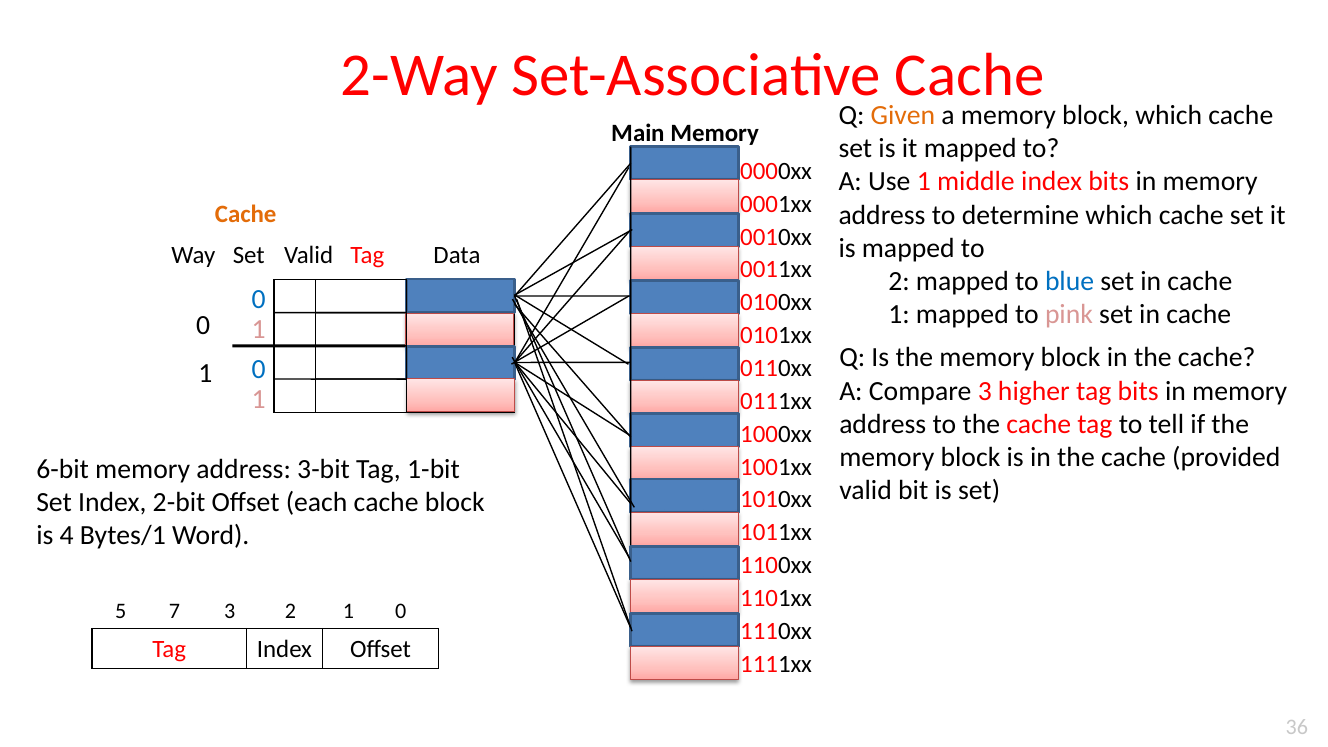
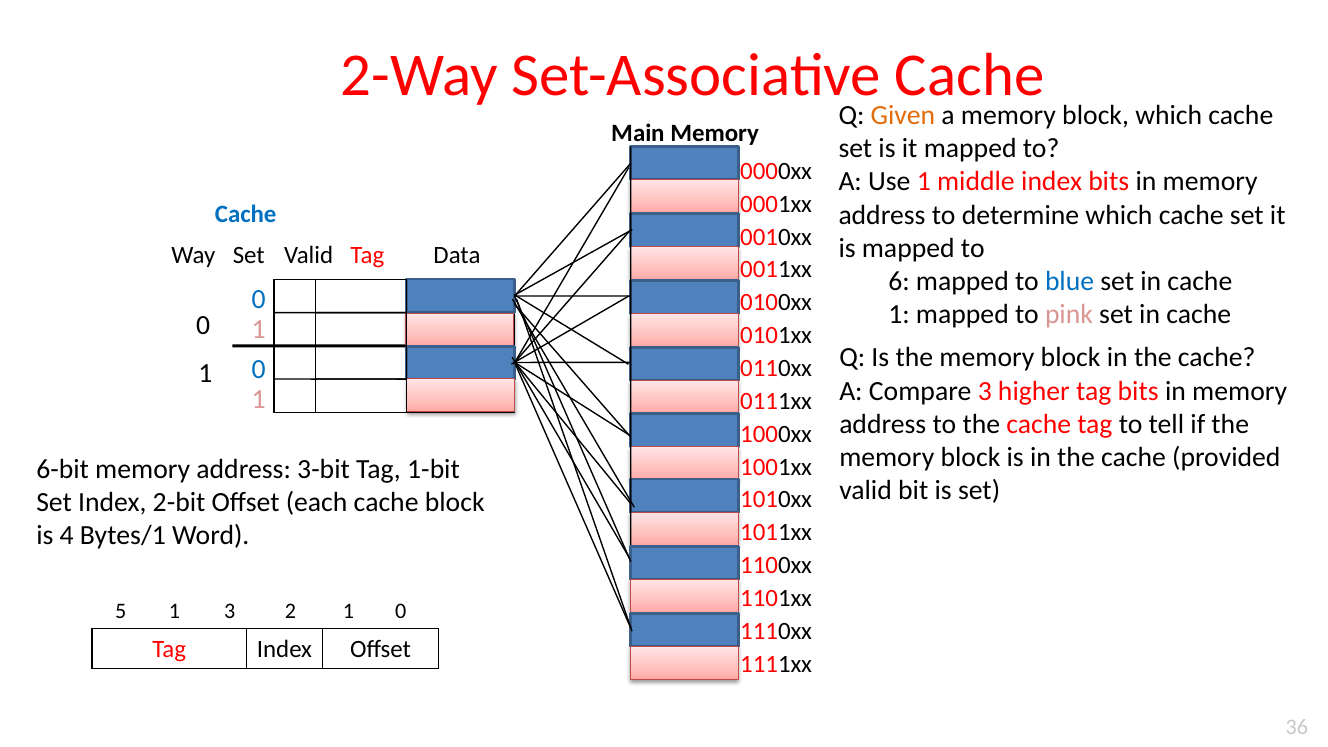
Cache colour: orange -> blue (246, 214)
2: 2 -> 6 (899, 281)
5 7: 7 -> 1 (174, 611)
